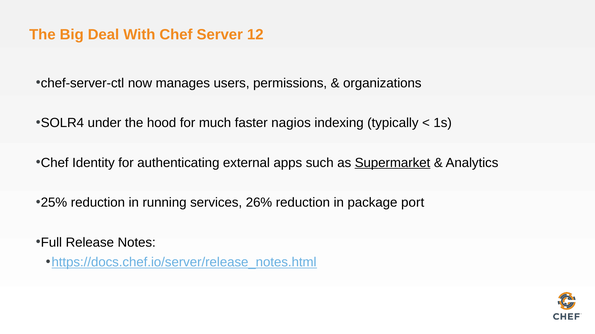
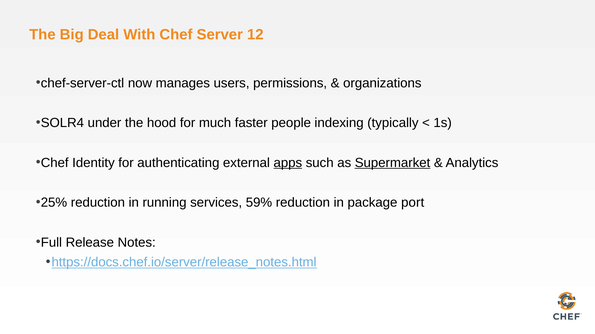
nagios: nagios -> people (291, 123)
apps underline: none -> present (288, 163)
26%: 26% -> 59% (259, 203)
